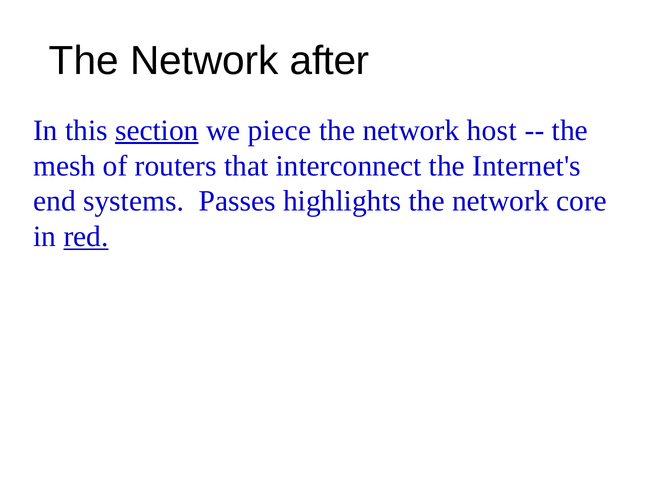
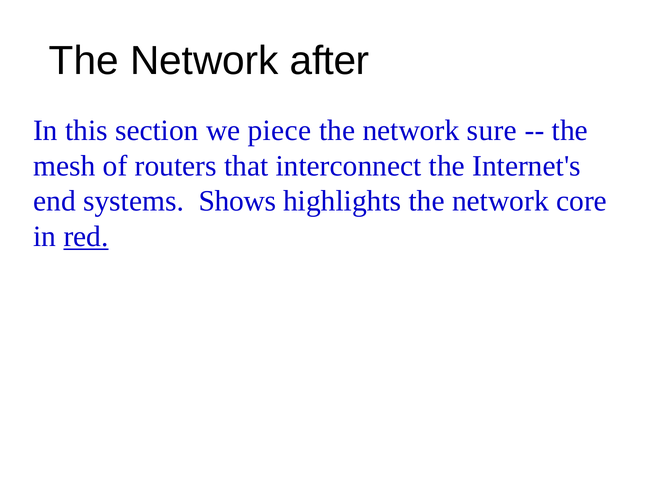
section underline: present -> none (157, 130)
host: host -> sure (492, 130)
Passes: Passes -> Shows (237, 201)
